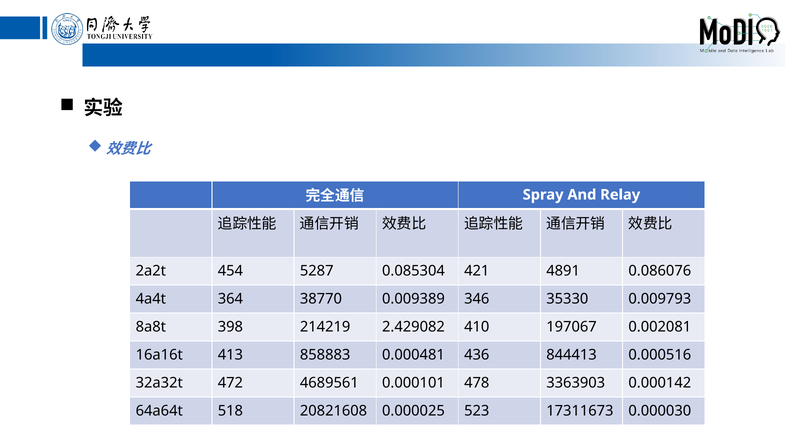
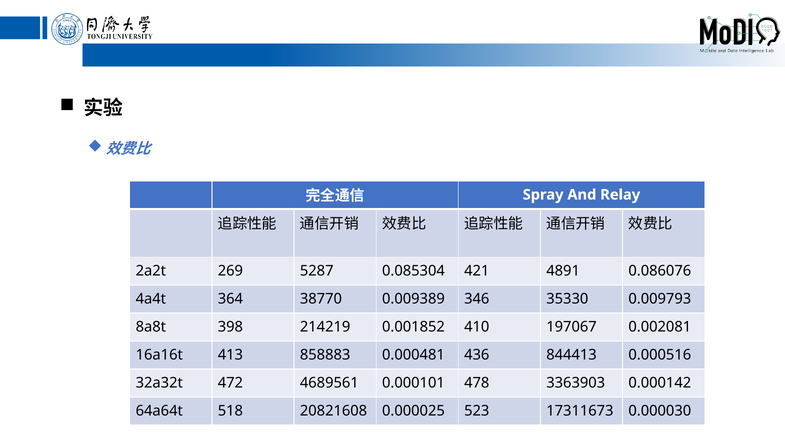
454: 454 -> 269 (230, 271)
2.429082: 2.429082 -> 0.001852 (413, 327)
